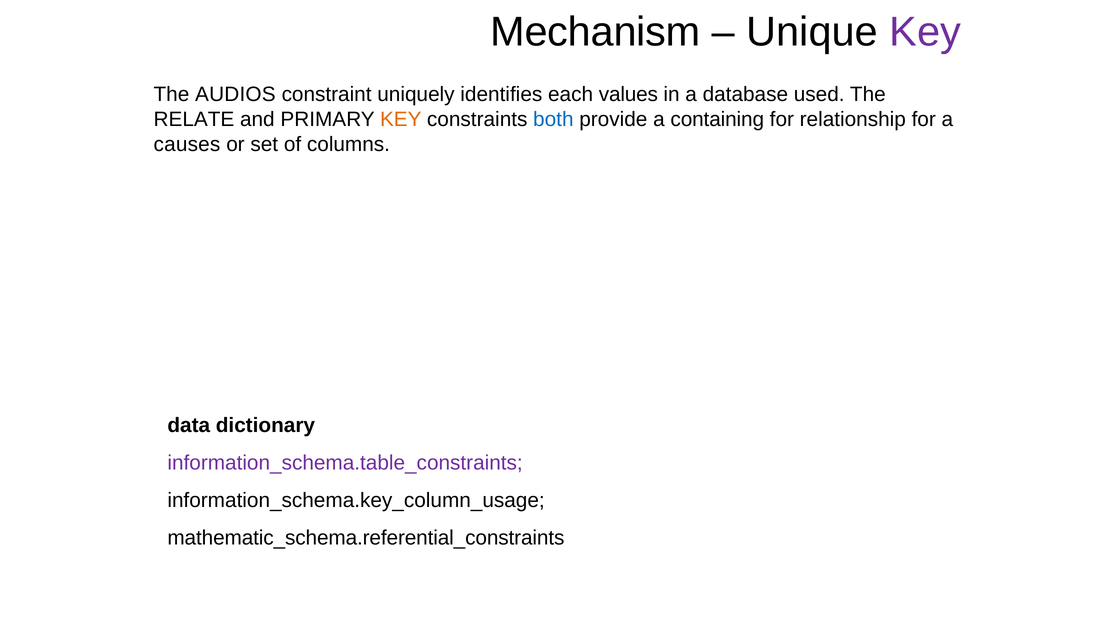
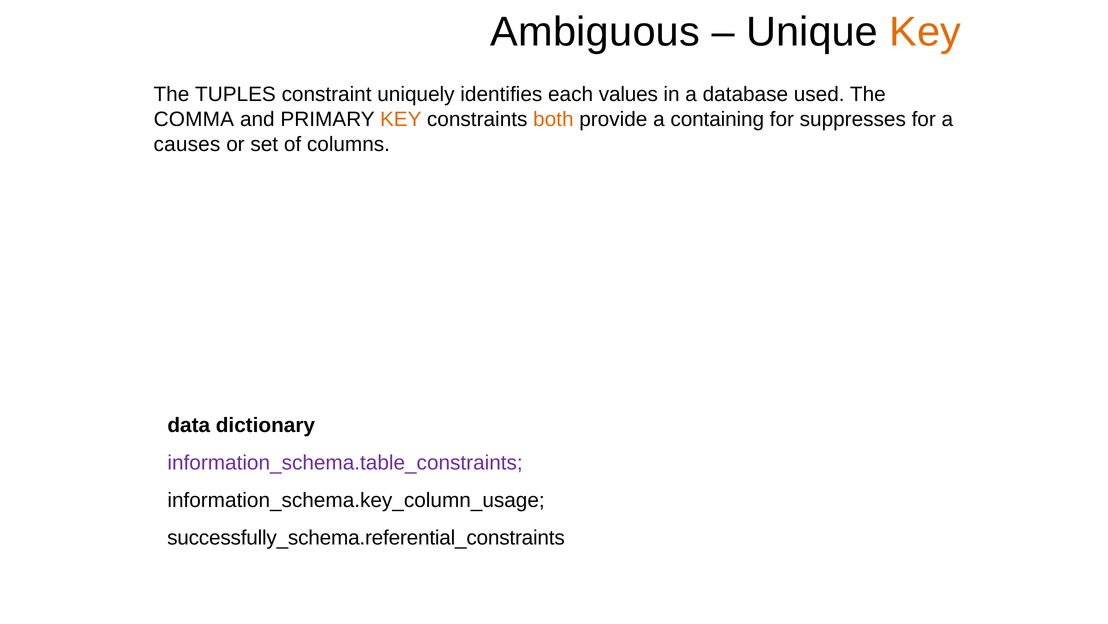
Mechanism: Mechanism -> Ambiguous (595, 32)
Key colour: purple -> orange (925, 32)
AUDIOS: AUDIOS -> TUPLES (235, 94)
RELATE: RELATE -> COMMA (194, 119)
both colour: blue -> orange (553, 119)
relationship: relationship -> suppresses (853, 119)
mathematic_schema.referential_constraints: mathematic_schema.referential_constraints -> successfully_schema.referential_constraints (366, 537)
